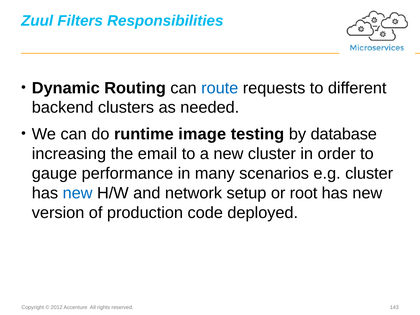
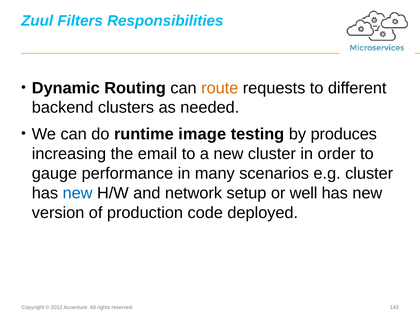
route colour: blue -> orange (220, 88)
database: database -> produces (344, 134)
root: root -> well (304, 193)
